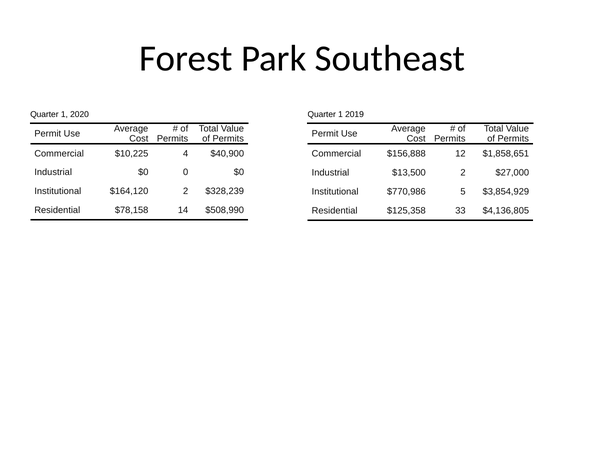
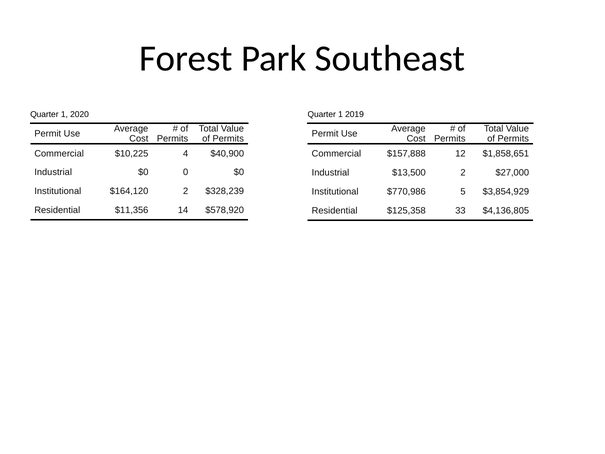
$156,888: $156,888 -> $157,888 (406, 153)
$78,158: $78,158 -> $11,356 (132, 210)
$508,990: $508,990 -> $578,920 (225, 210)
